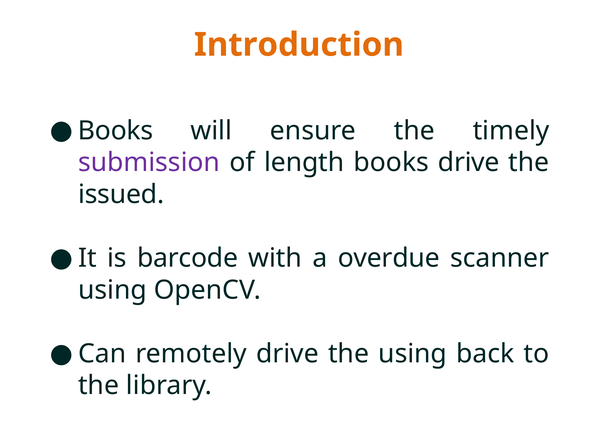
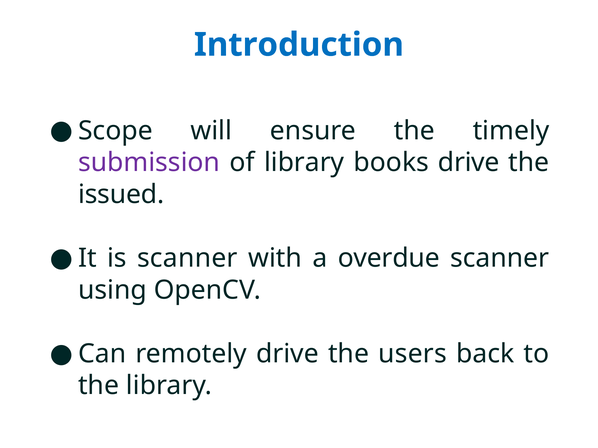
Introduction colour: orange -> blue (299, 45)
Books: Books -> Scope (115, 131)
of length: length -> library (304, 163)
is barcode: barcode -> scanner (187, 258)
the using: using -> users (413, 354)
